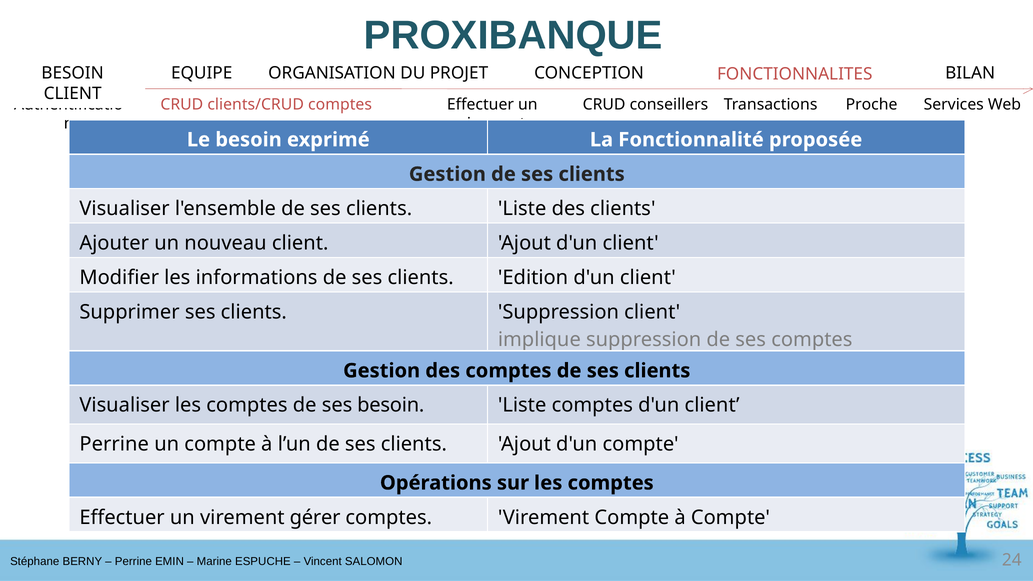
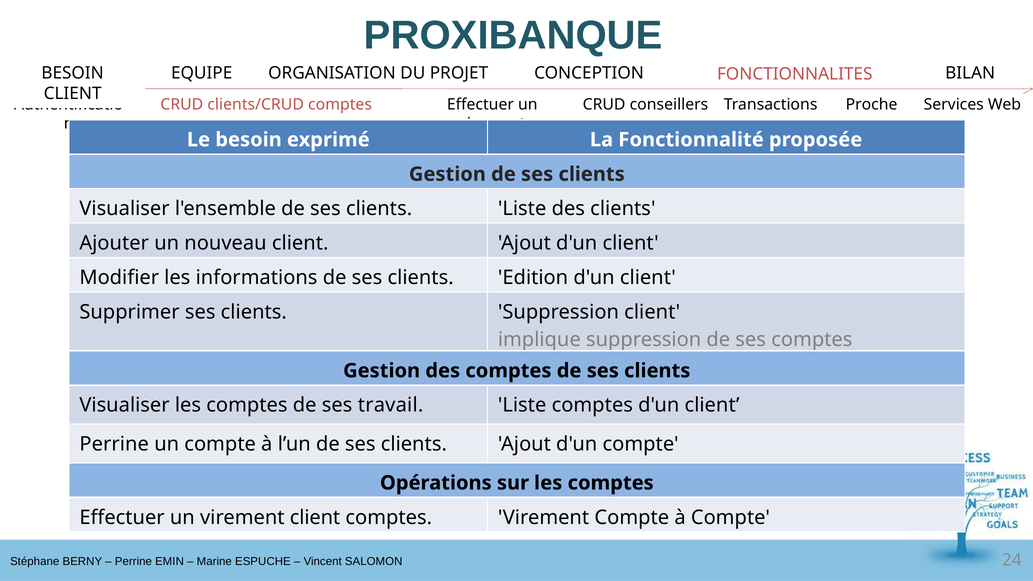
ses besoin: besoin -> travail (391, 405)
virement gérer: gérer -> client (315, 517)
